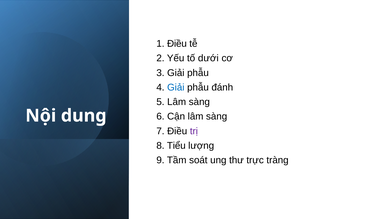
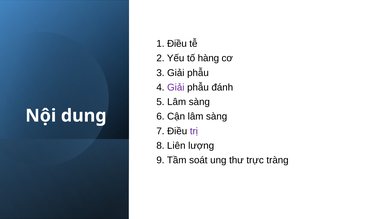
dưới: dưới -> hàng (208, 58)
Giải colour: blue -> purple (176, 87)
Tiểu: Tiểu -> Liên (176, 146)
